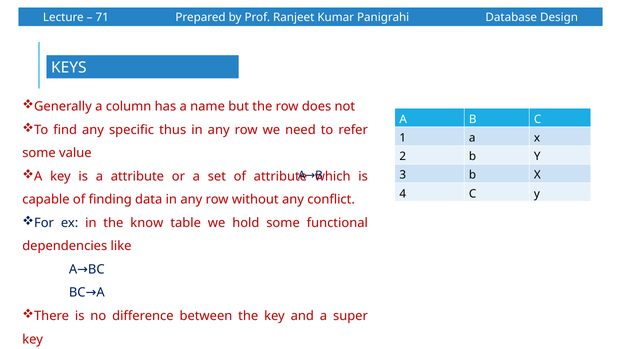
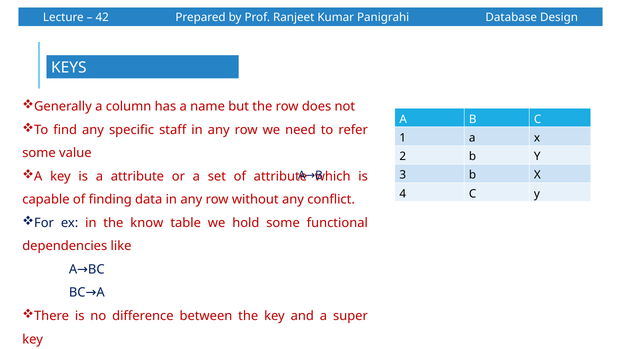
71: 71 -> 42 (102, 18)
thus: thus -> staff (173, 130)
